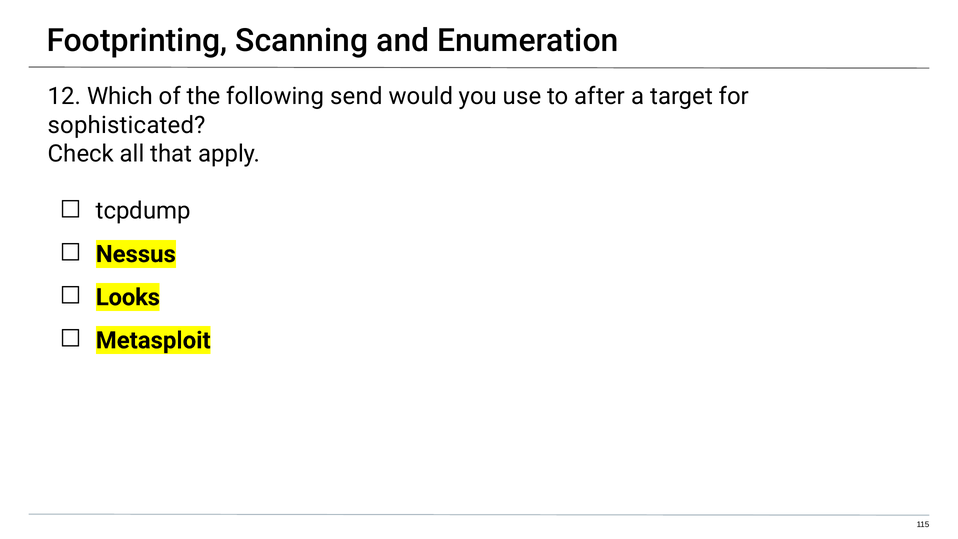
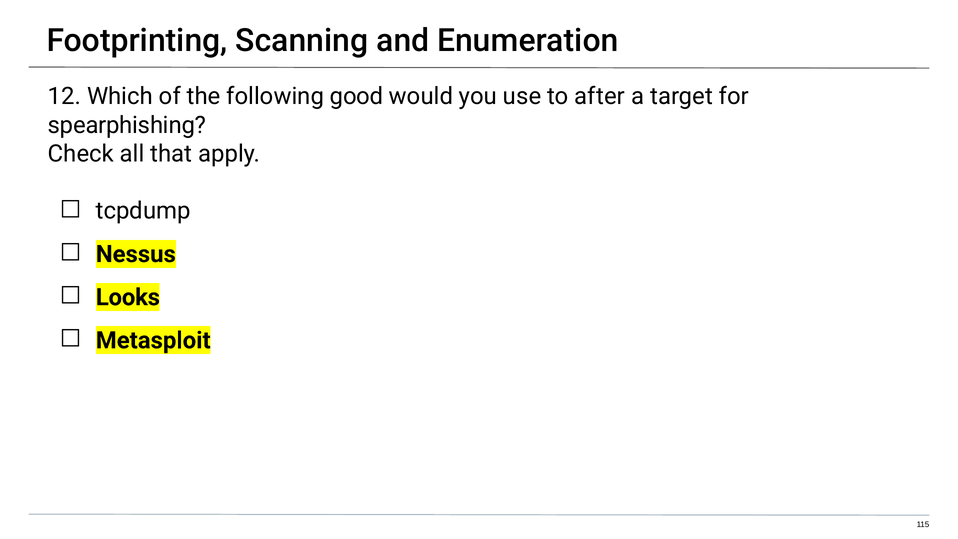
send: send -> good (357, 96)
sophisticated: sophisticated -> spearphishing (127, 125)
